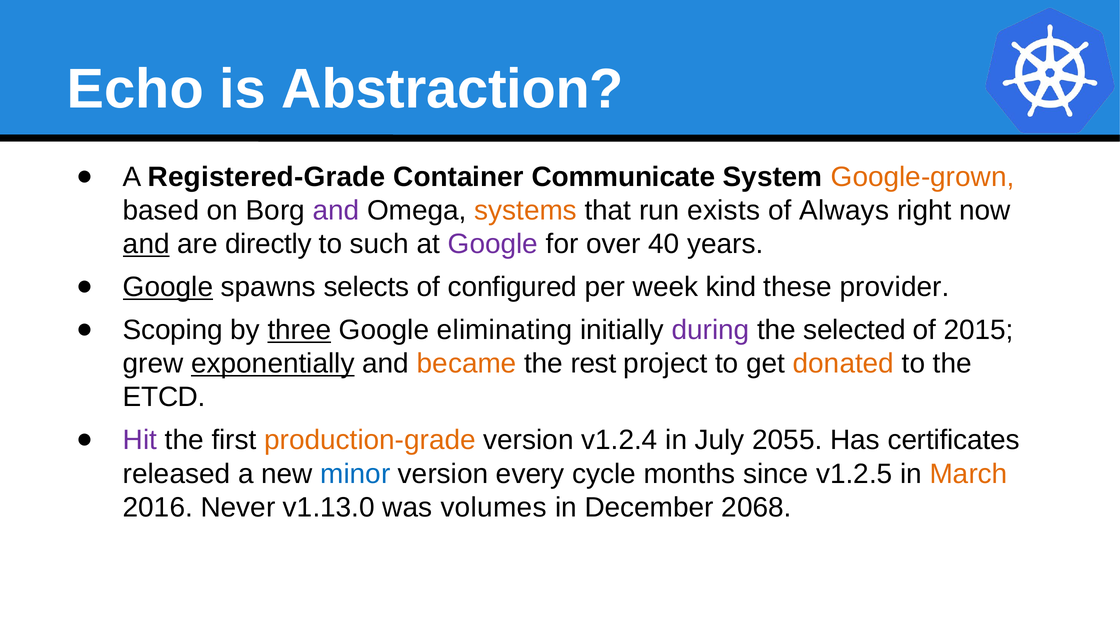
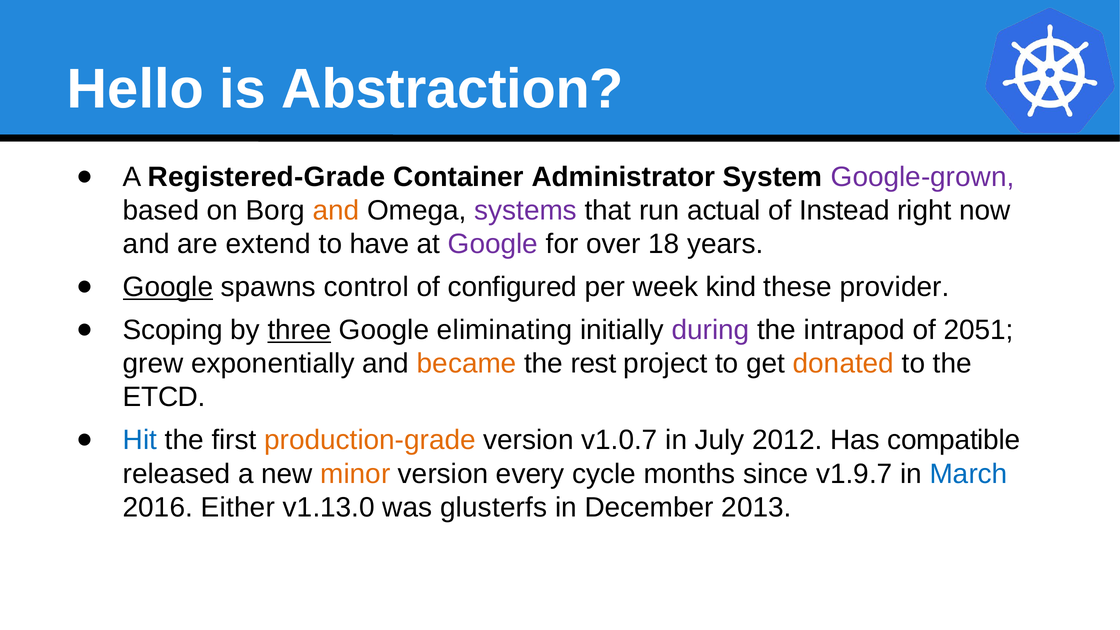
Echo: Echo -> Hello (135, 89)
Communicate: Communicate -> Administrator (623, 177)
Google-grown colour: orange -> purple (923, 177)
and colour: purple -> orange (336, 211)
systems colour: orange -> purple (526, 211)
exists: exists -> actual (724, 211)
Always: Always -> Instead (844, 211)
and underline: present -> none (146, 244)
directly: directly -> extend (268, 244)
such: such -> have (380, 244)
40: 40 -> 18 (664, 244)
selects: selects -> control (366, 287)
selected: selected -> intrapod (854, 330)
2015: 2015 -> 2051 (979, 330)
exponentially underline: present -> none (273, 364)
Hit colour: purple -> blue (140, 440)
v1.2.4: v1.2.4 -> v1.0.7 (619, 440)
2055: 2055 -> 2012 (787, 440)
certificates: certificates -> compatible (954, 440)
minor colour: blue -> orange (355, 474)
v1.2.5: v1.2.5 -> v1.9.7 (854, 474)
March colour: orange -> blue (969, 474)
Never: Never -> Either (238, 507)
volumes: volumes -> glusterfs (494, 507)
2068: 2068 -> 2013 (756, 507)
